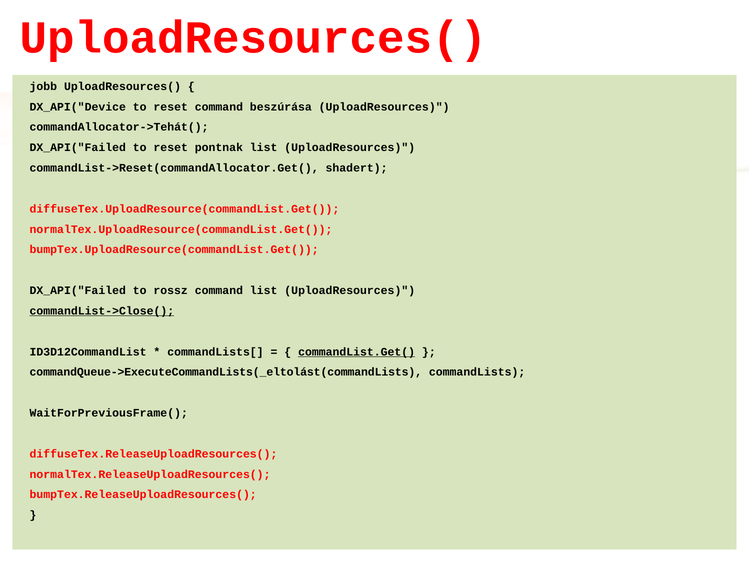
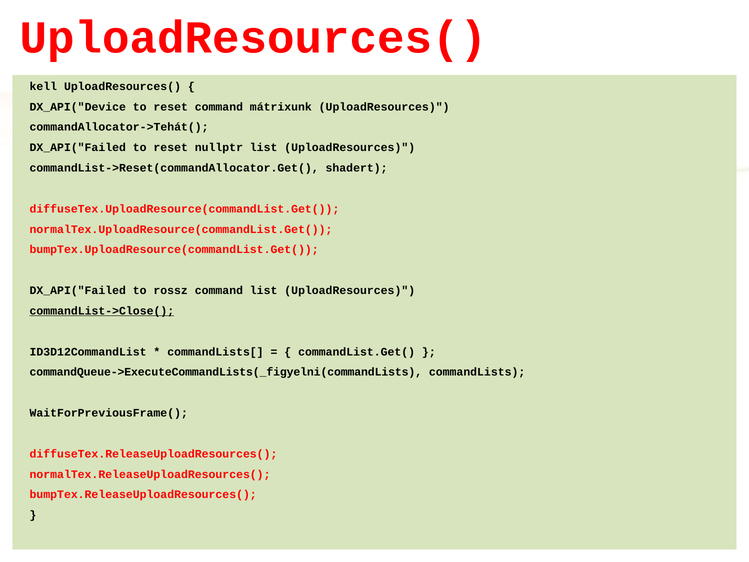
jobb: jobb -> kell (43, 86)
beszúrása: beszúrása -> mátrixunk (281, 107)
pontnak: pontnak -> nullptr (219, 148)
commandList.Get( underline: present -> none (357, 352)
commandQueue->ExecuteCommandLists(_eltolást(commandLists: commandQueue->ExecuteCommandLists(_eltolást(commandLists -> commandQueue->ExecuteCommandLists(_figyelni(commandLists (226, 372)
